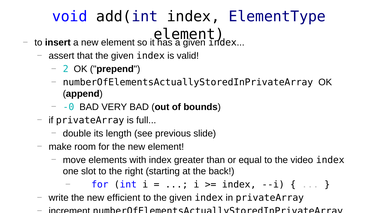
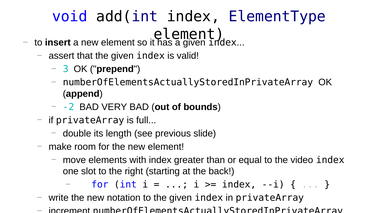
2: 2 -> 3 (66, 69)
-0: -0 -> -2 (69, 107)
efficient: efficient -> notation (124, 197)
